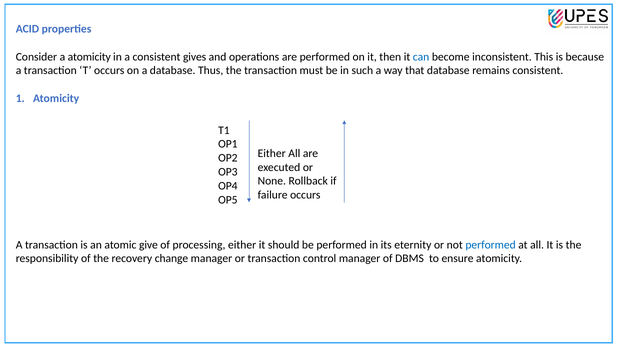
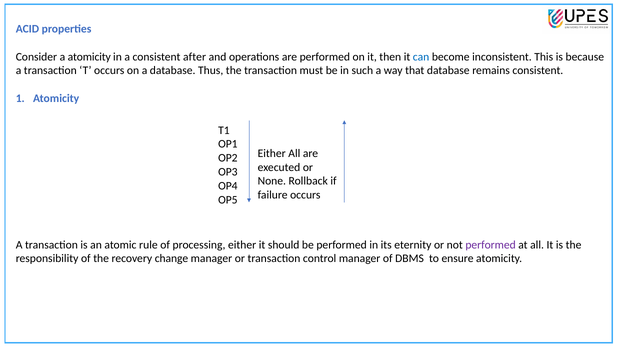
gives: gives -> after (195, 57)
give: give -> rule (148, 245)
performed colour: blue -> purple (491, 245)
